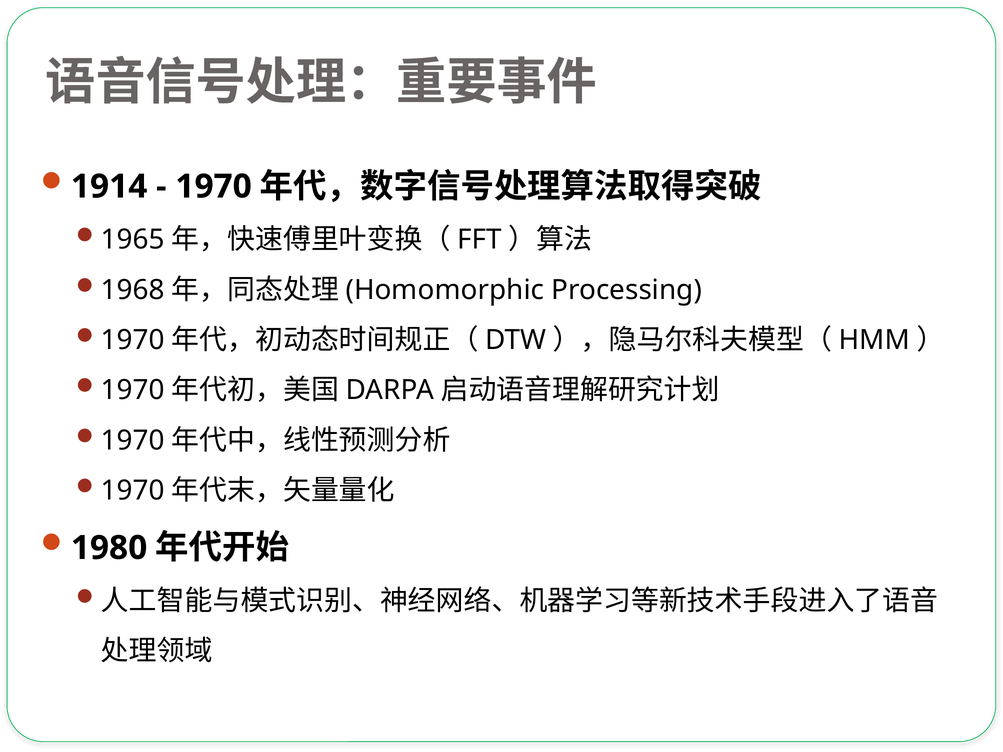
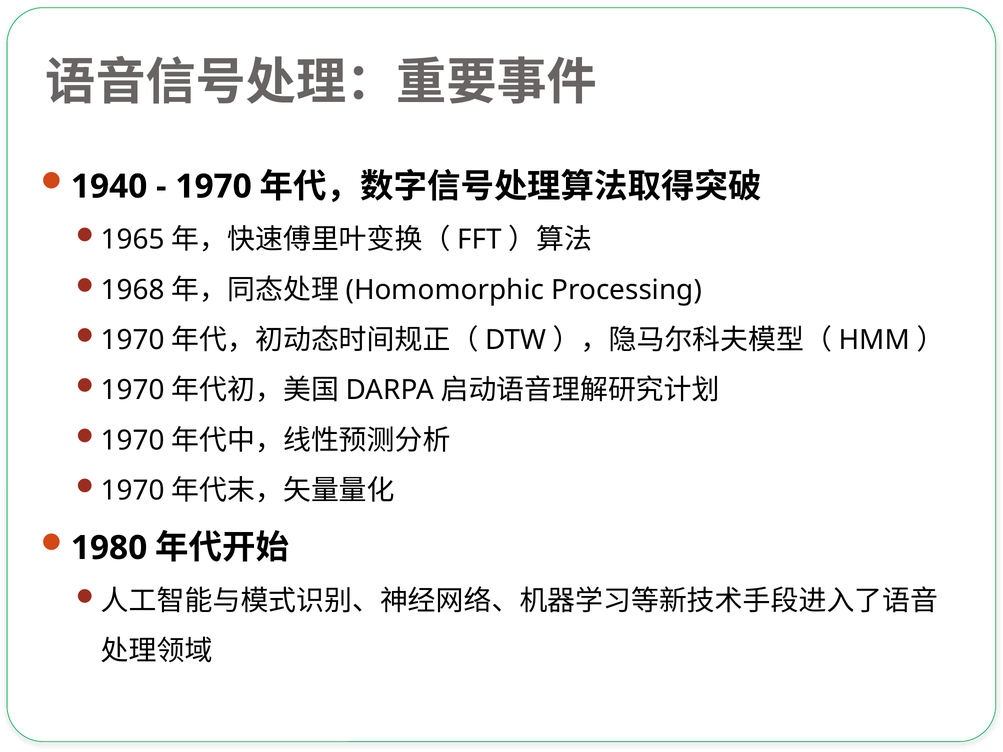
1914: 1914 -> 1940 (109, 187)
